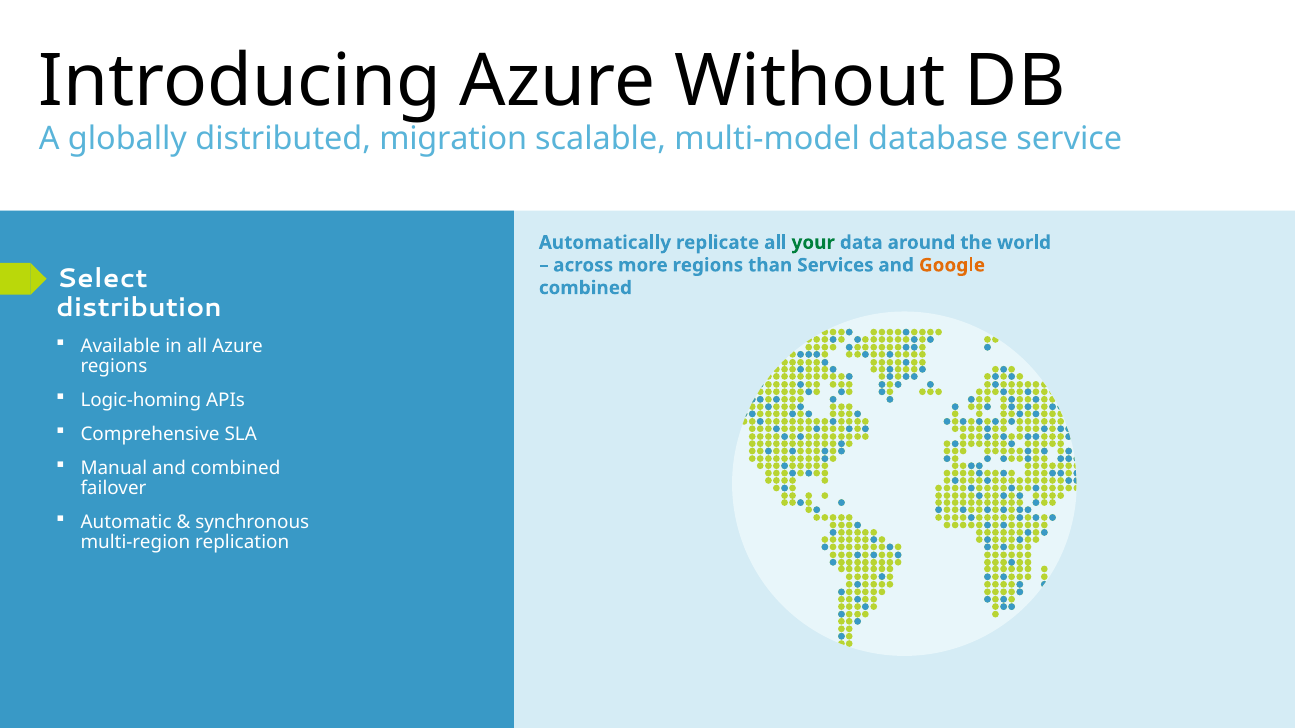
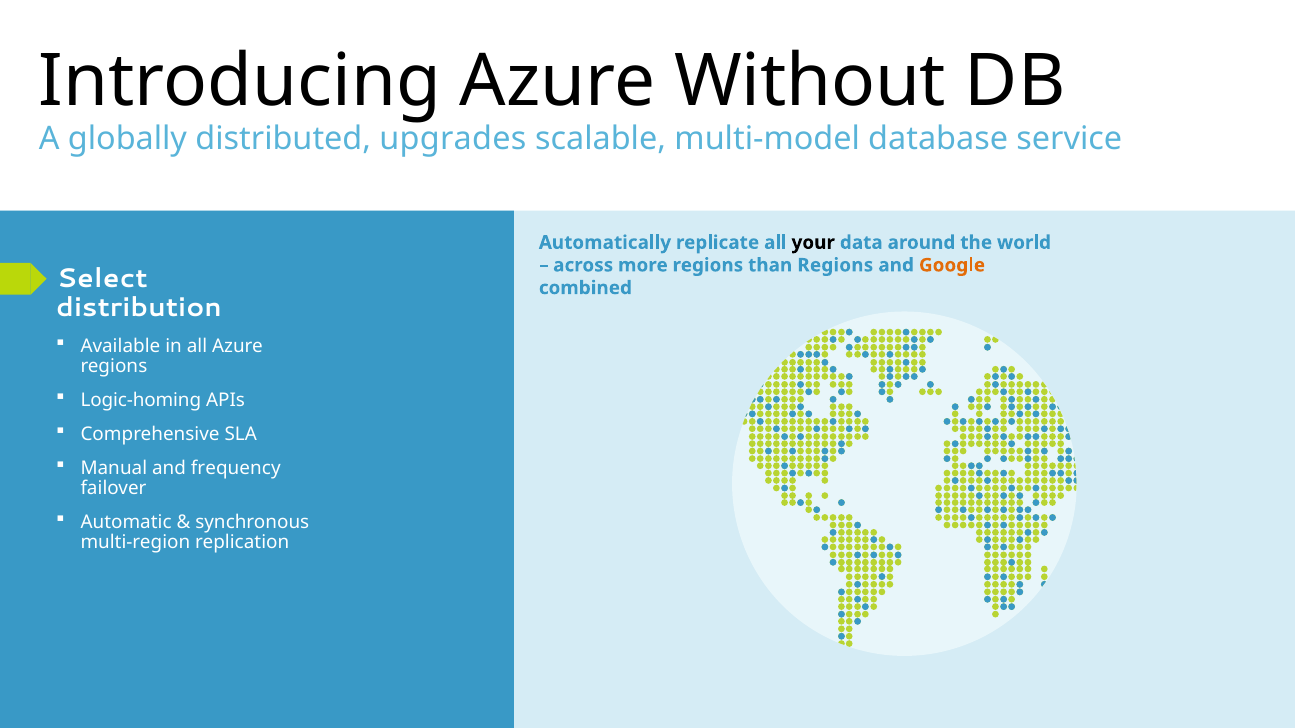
migration: migration -> upgrades (453, 139)
your colour: green -> black (813, 243)
than Services: Services -> Regions (835, 265)
and combined: combined -> frequency (236, 468)
